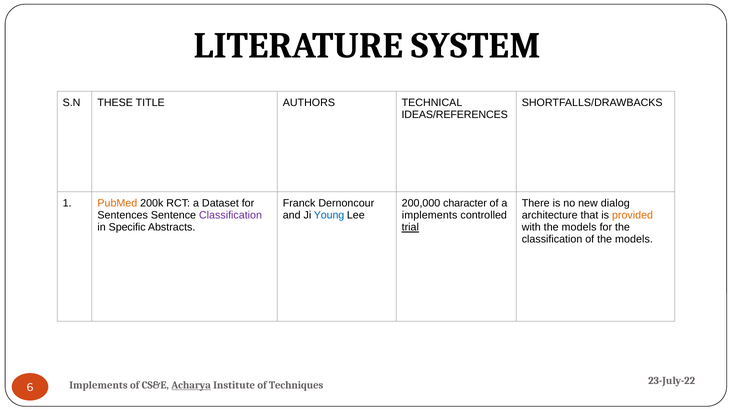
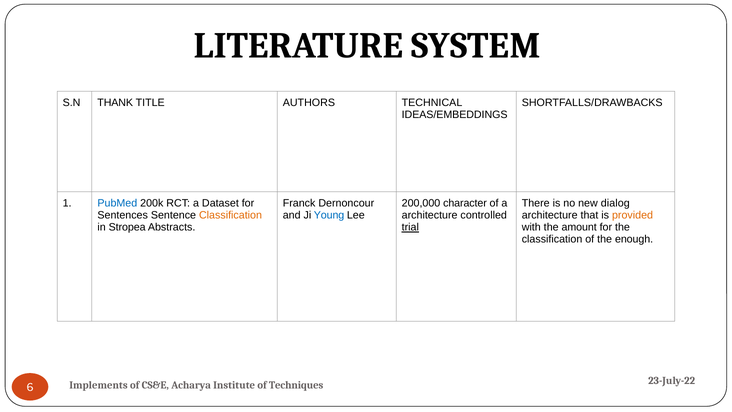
THESE: THESE -> THANK (115, 103)
IDEAS/REFERENCES: IDEAS/REFERENCES -> IDEAS/EMBEDDINGS (455, 115)
PubMed colour: orange -> blue (117, 203)
Classification colour: purple -> orange (231, 215)
implements: implements -> architecture (430, 215)
Specific: Specific -> Stropea (127, 227)
with the models: models -> amount (579, 227)
of the models: models -> enough (634, 239)
Acharya underline: present -> none (191, 385)
